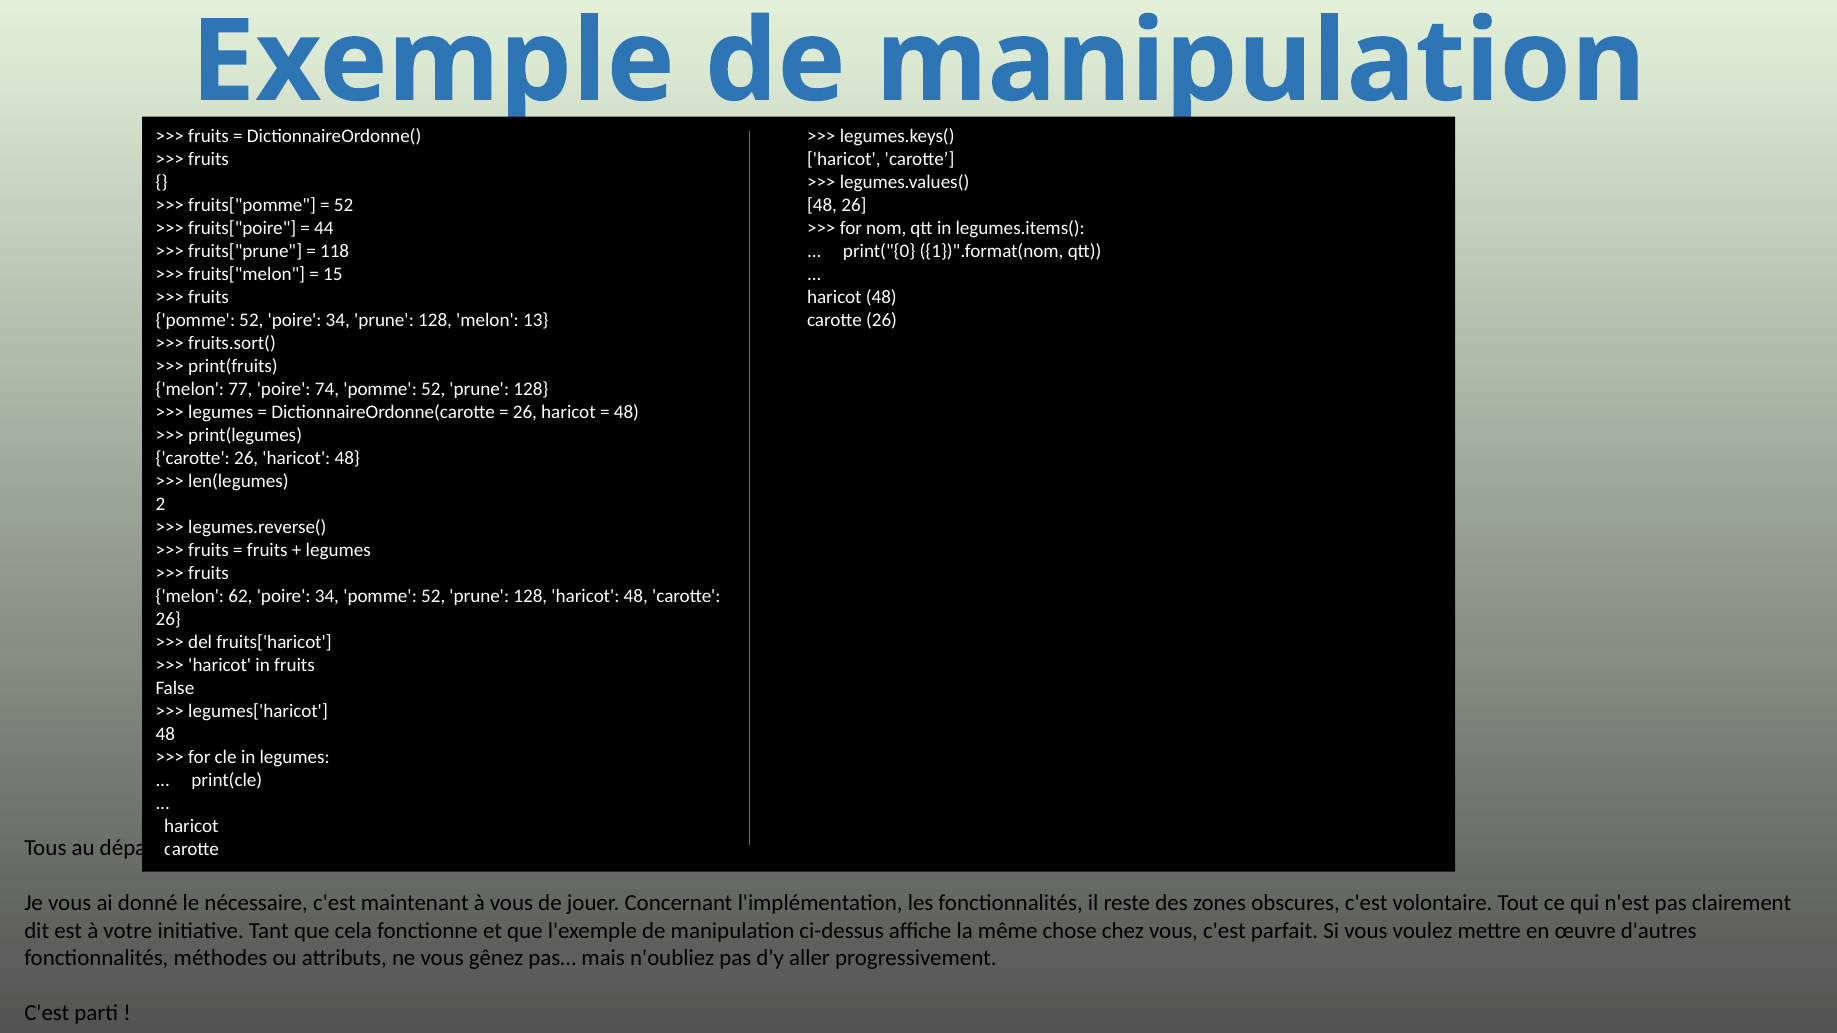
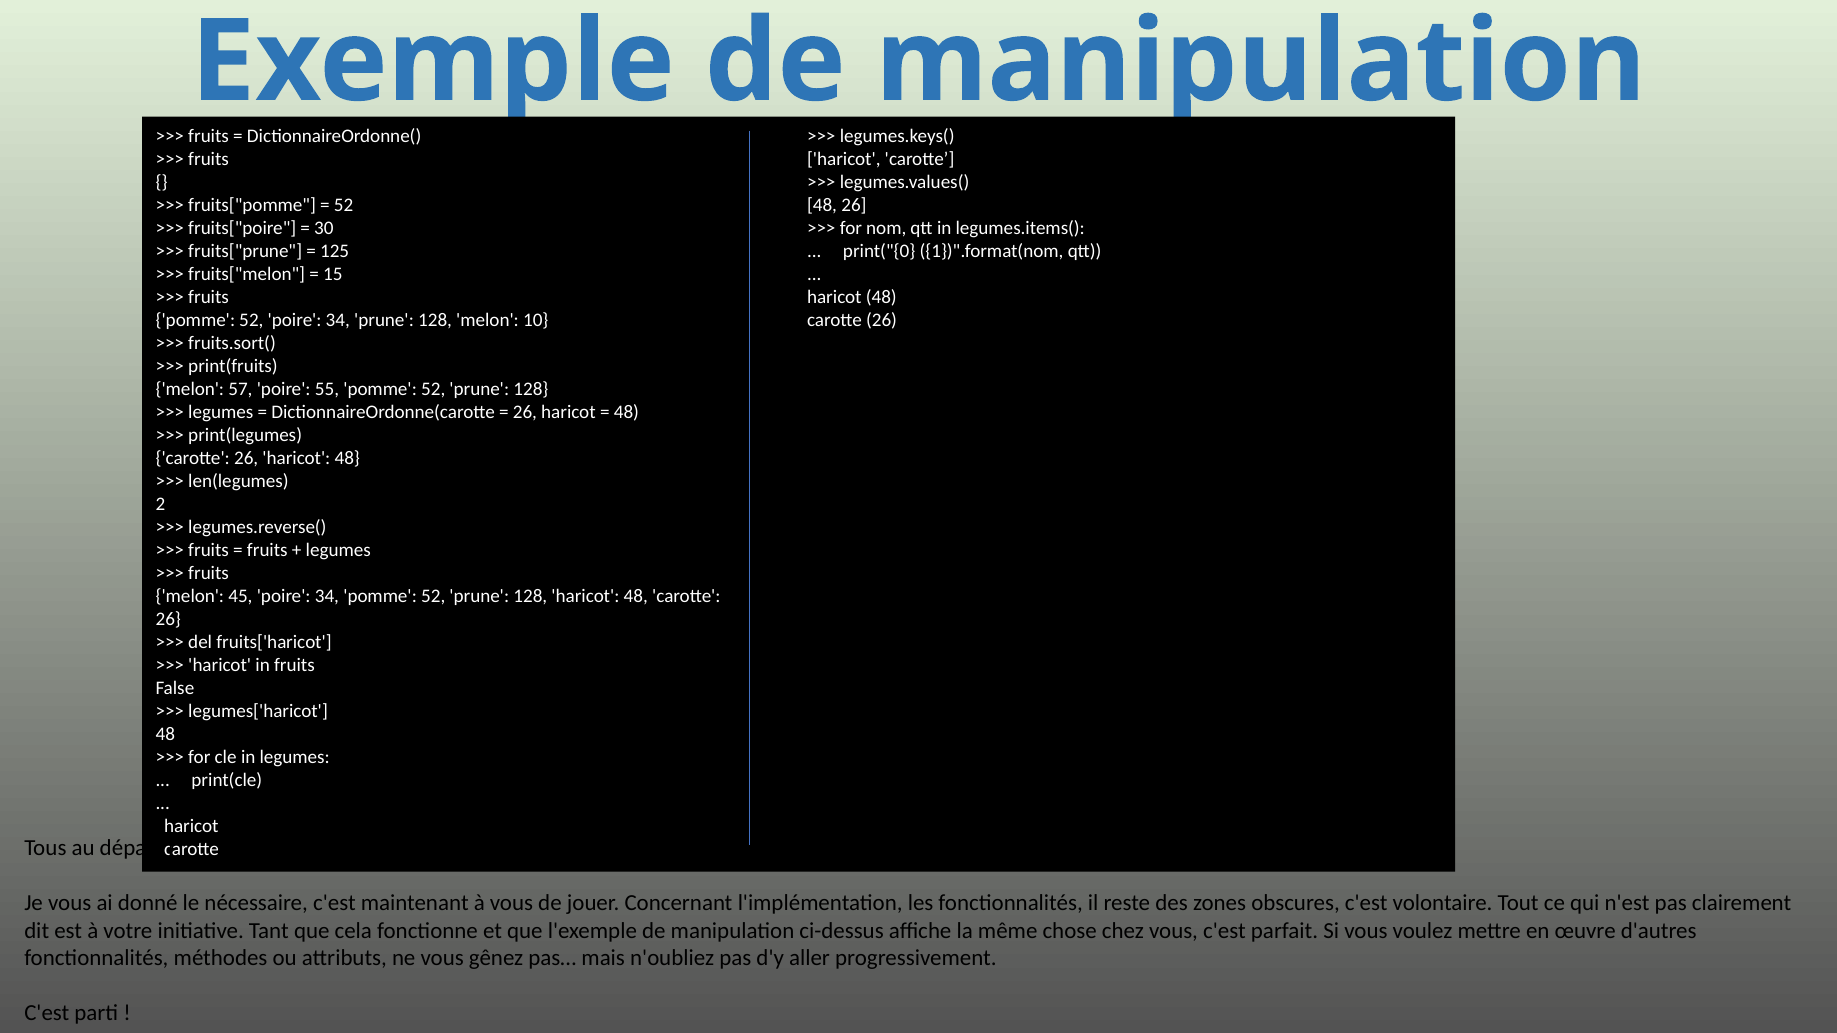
44: 44 -> 30 (324, 228)
118: 118 -> 125 (335, 251)
13: 13 -> 10 (536, 320)
77: 77 -> 57 (240, 389)
74: 74 -> 55 (327, 389)
62: 62 -> 45 (240, 596)
